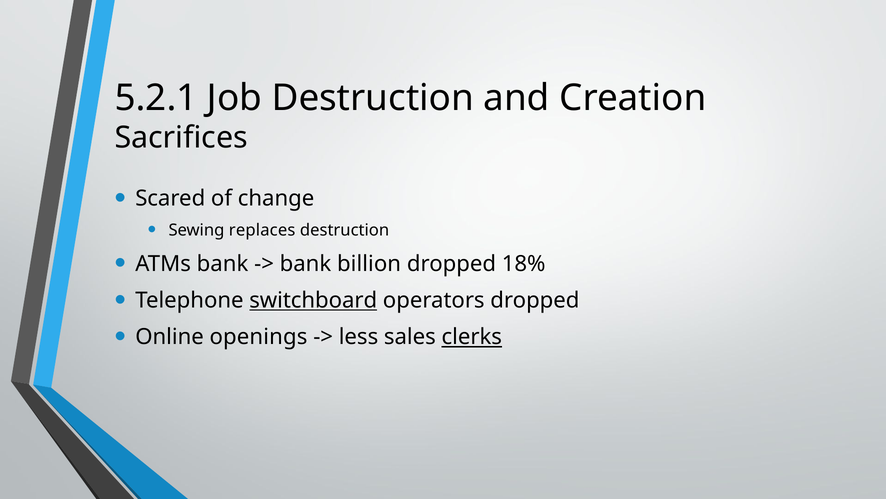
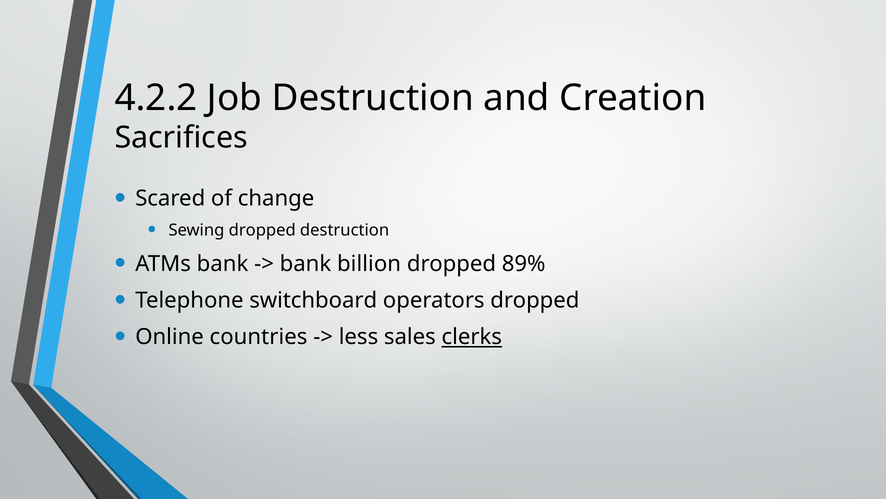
5.2.1: 5.2.1 -> 4.2.2 (156, 98)
Sewing replaces: replaces -> dropped (262, 230)
18%: 18% -> 89% (524, 264)
switchboard underline: present -> none (313, 300)
openings: openings -> countries (259, 337)
